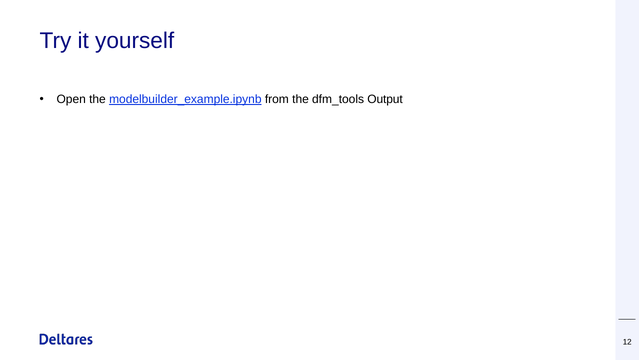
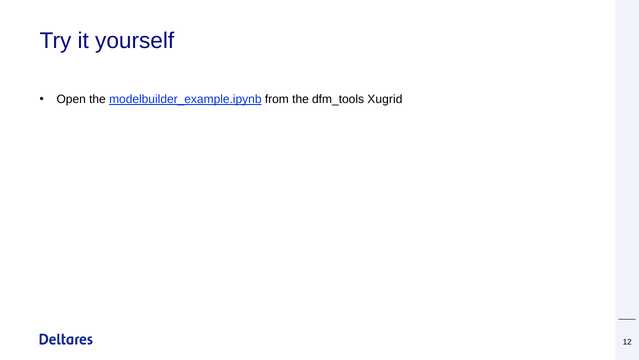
Output: Output -> Xugrid (385, 99)
